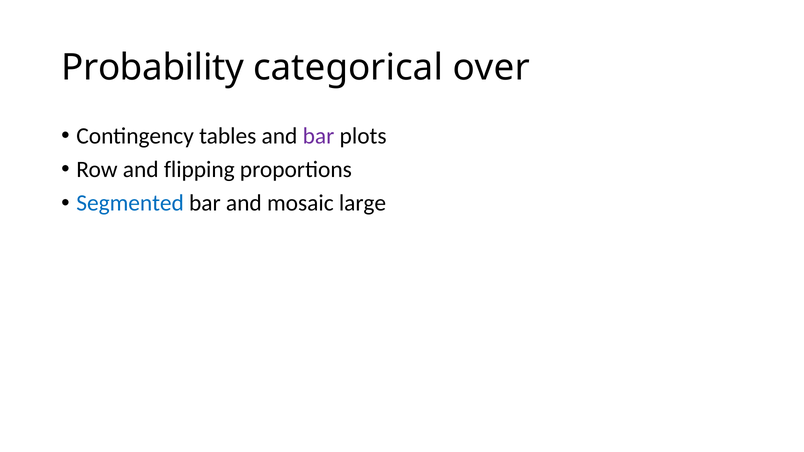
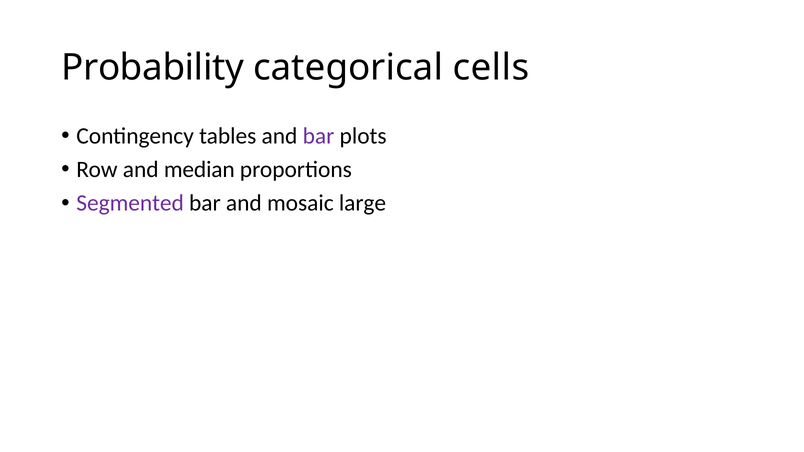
over: over -> cells (491, 68)
flipping: flipping -> median (199, 170)
Segmented colour: blue -> purple (130, 203)
